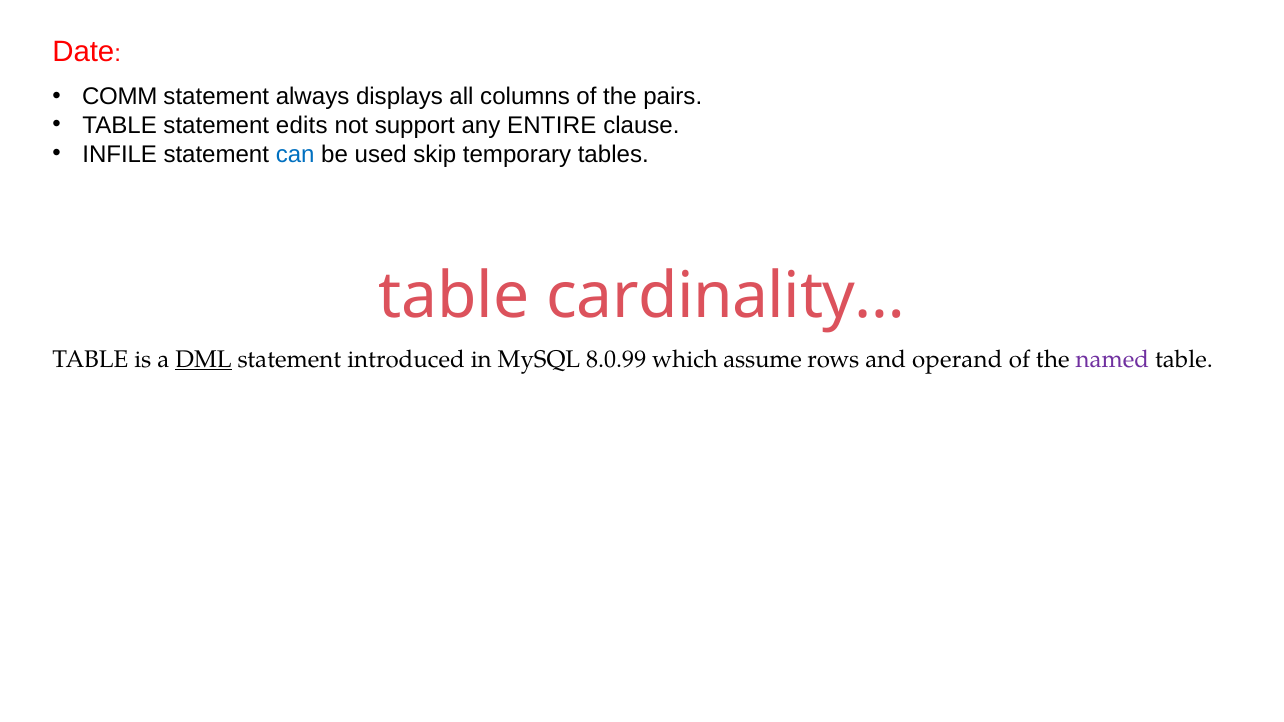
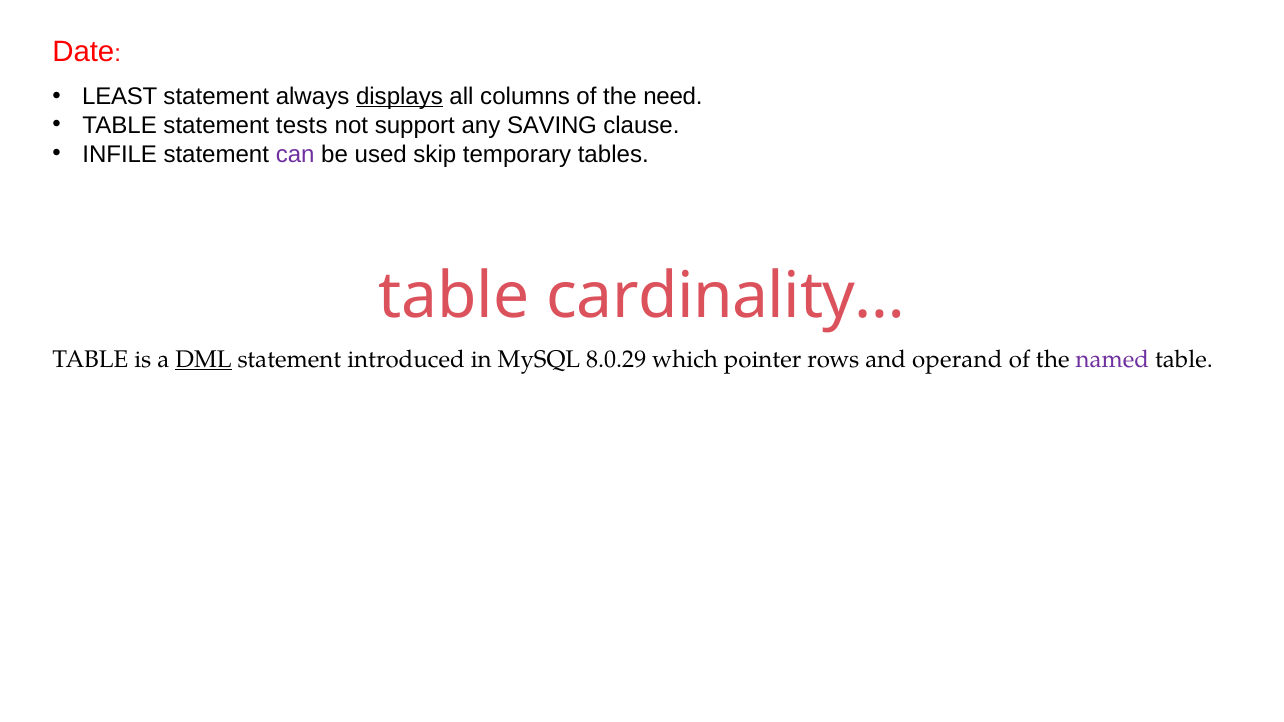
COMM: COMM -> LEAST (120, 96)
displays underline: none -> present (399, 96)
pairs: pairs -> need (673, 96)
edits: edits -> tests (302, 125)
ENTIRE: ENTIRE -> SAVING (552, 125)
can colour: blue -> purple (295, 154)
8.0.99: 8.0.99 -> 8.0.29 (616, 359)
assume: assume -> pointer (763, 359)
